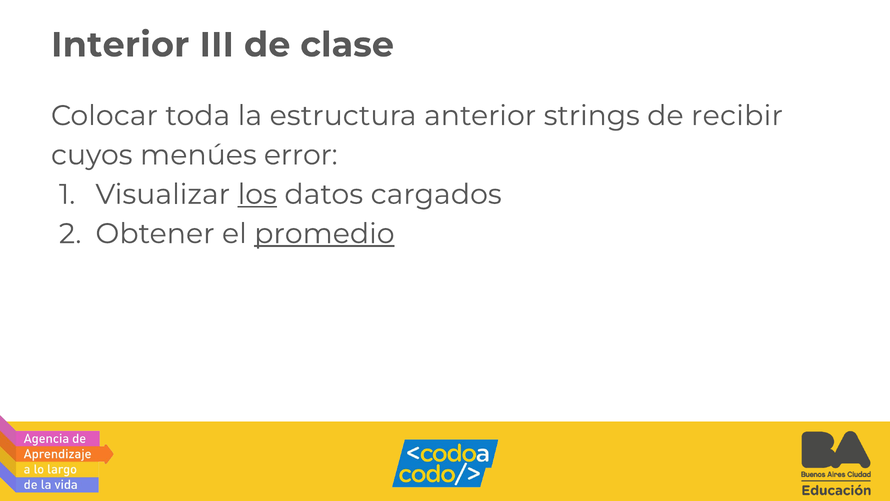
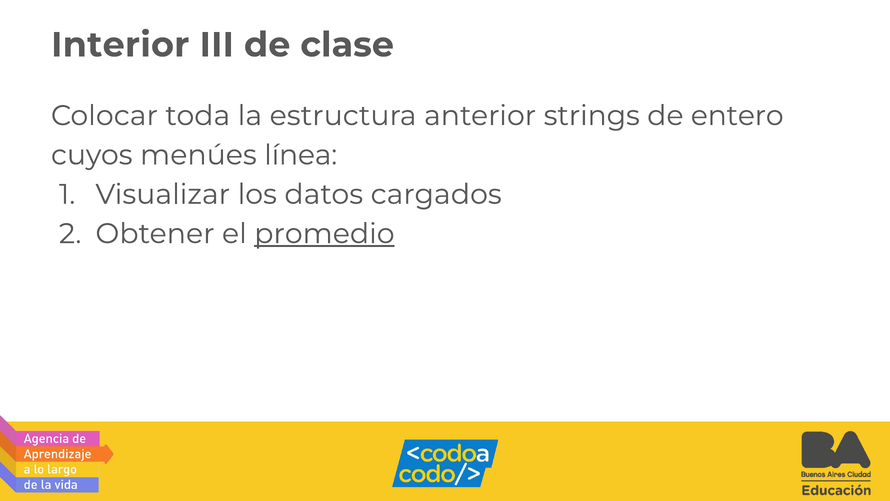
recibir: recibir -> entero (737, 116)
error: error -> línea (301, 155)
los underline: present -> none (257, 194)
